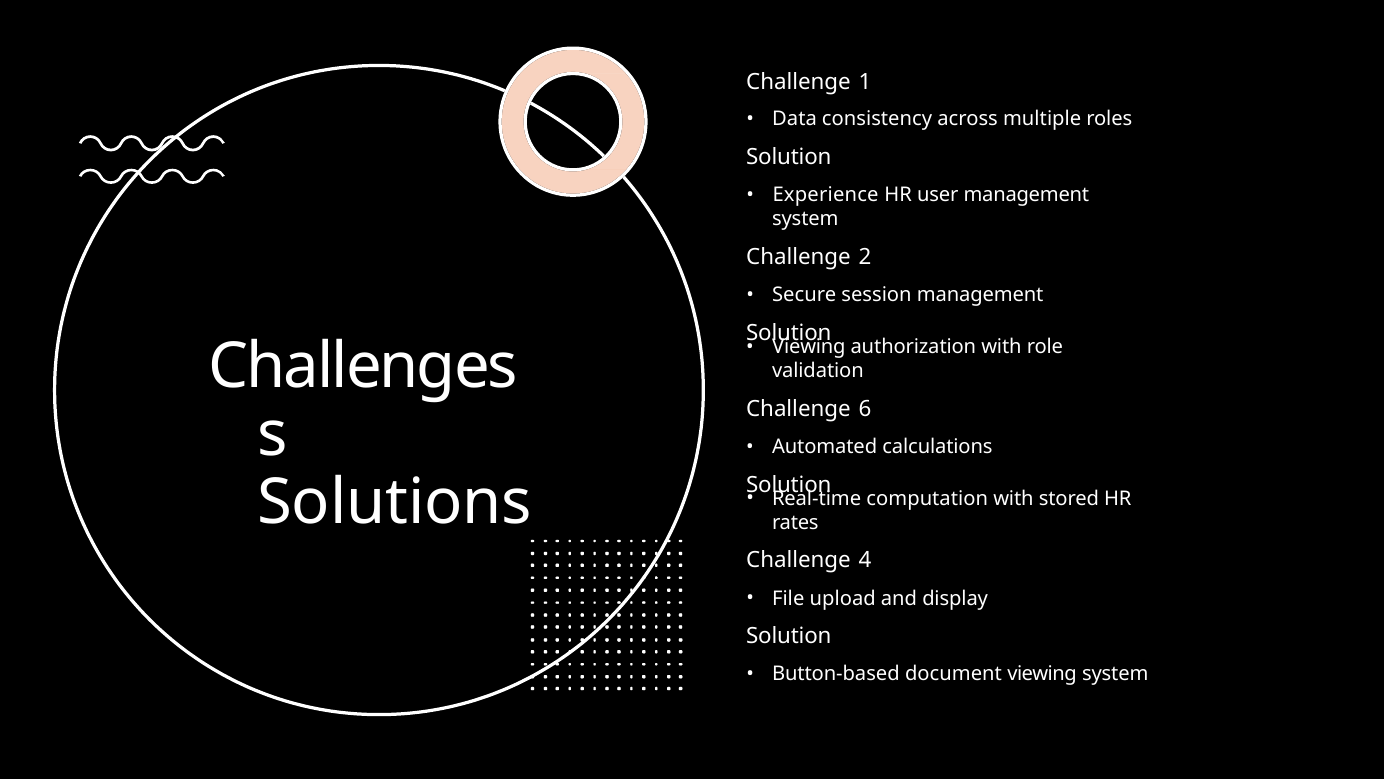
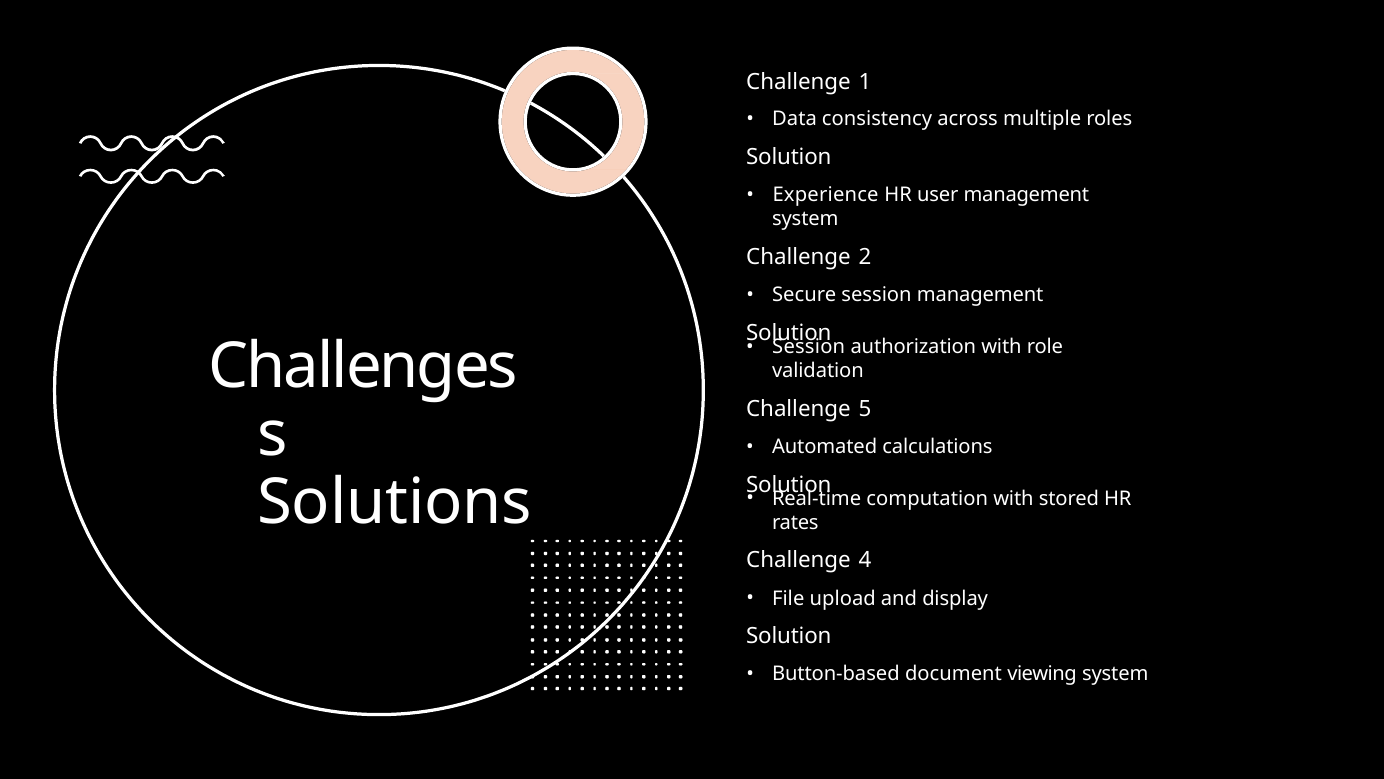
Viewing: Viewing -> Session (809, 346)
6: 6 -> 5 (865, 409)
